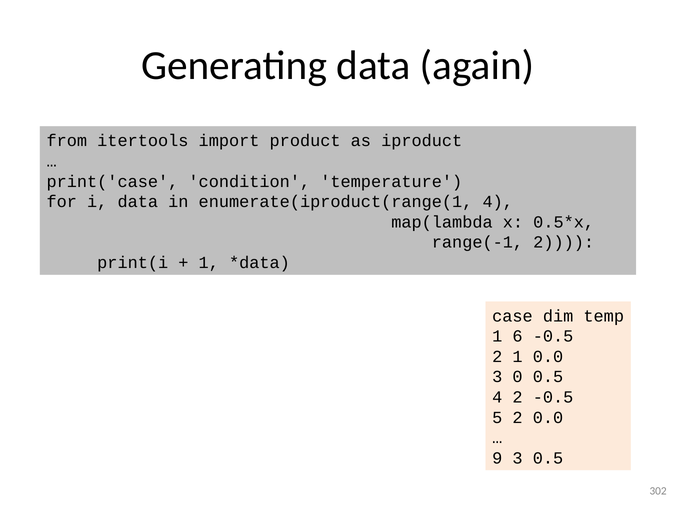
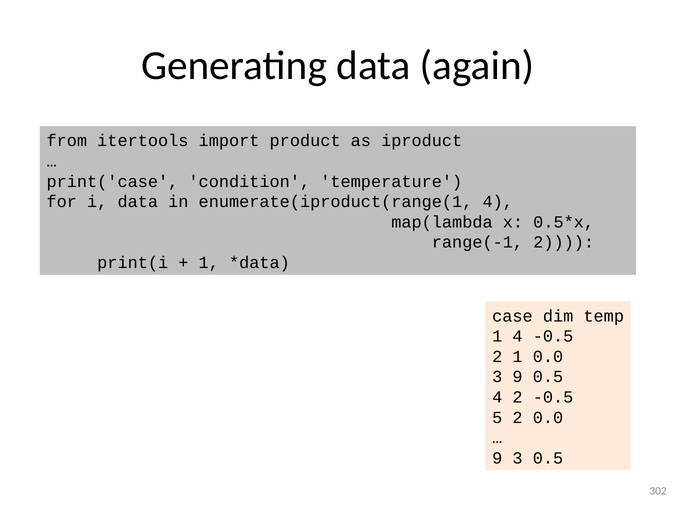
1 6: 6 -> 4 (518, 336)
3 0: 0 -> 9 (518, 377)
